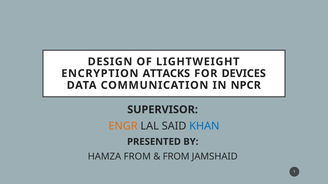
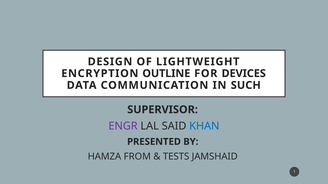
ATTACKS: ATTACKS -> OUTLINE (166, 74)
NPCR: NPCR -> SUCH (246, 85)
ENGR colour: orange -> purple (123, 126)
FROM: FROM -> TESTS (176, 157)
